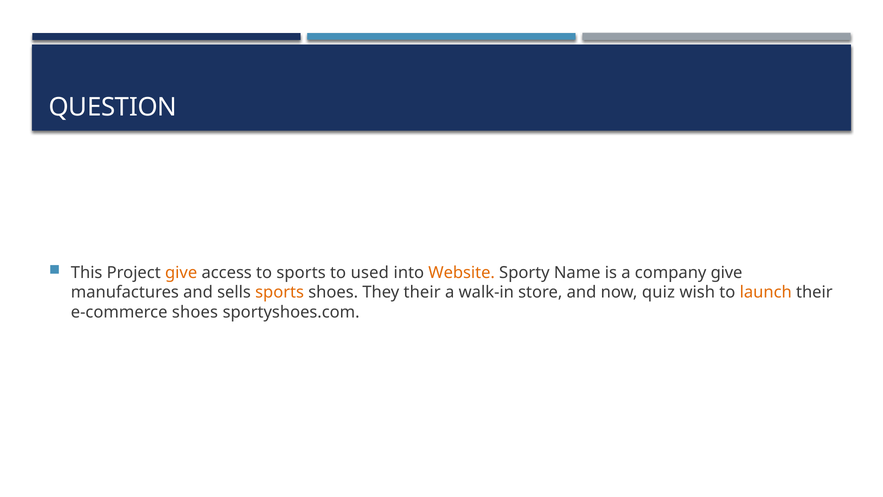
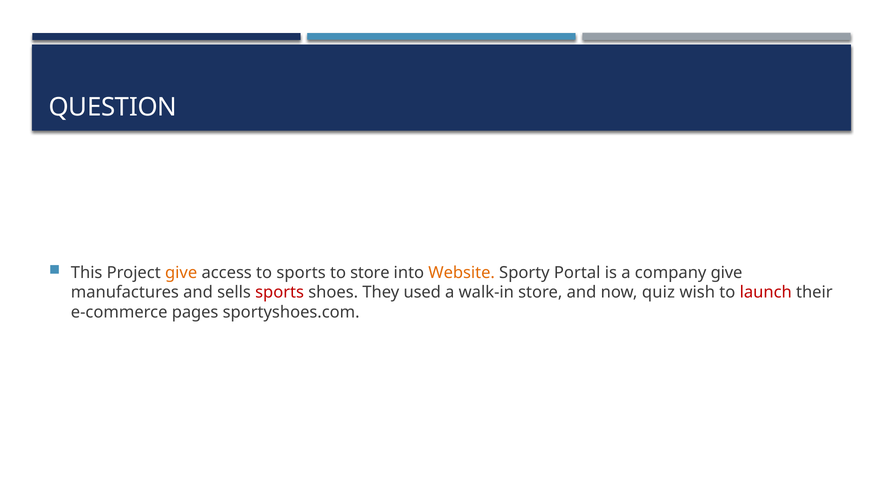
to used: used -> store (370, 272)
Name: Name -> Portal (577, 272)
sports colour: orange -> red (280, 292)
They their: their -> used (422, 292)
launch colour: orange -> red (766, 292)
e-commerce shoes: shoes -> pages (195, 312)
